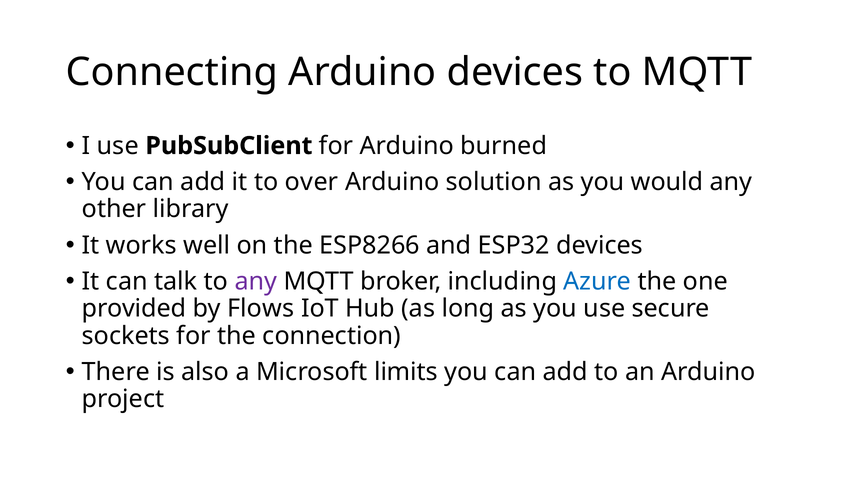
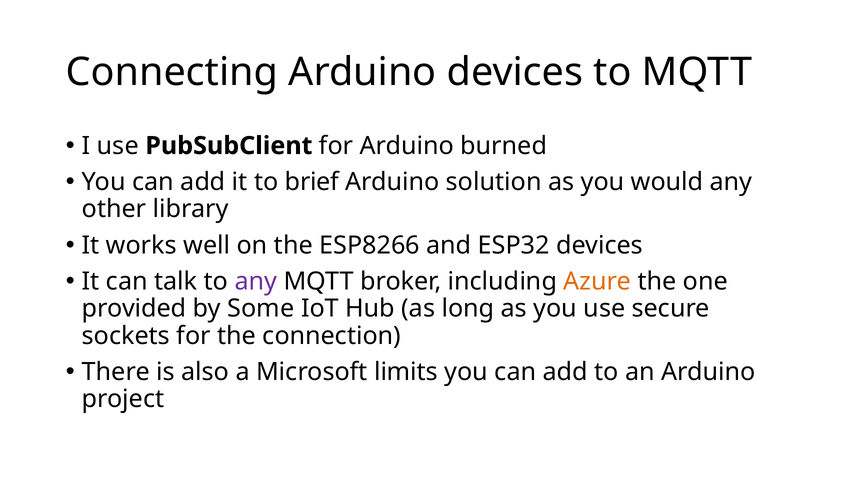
over: over -> brief (312, 182)
Azure colour: blue -> orange (597, 282)
Flows: Flows -> Some (261, 309)
